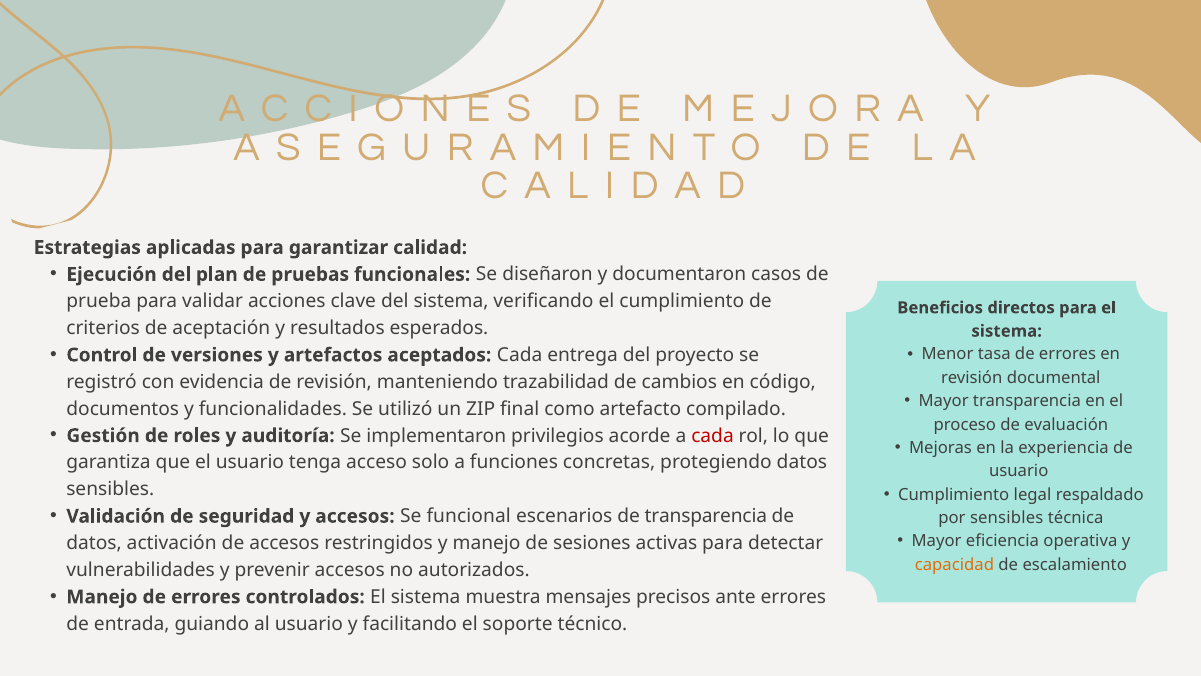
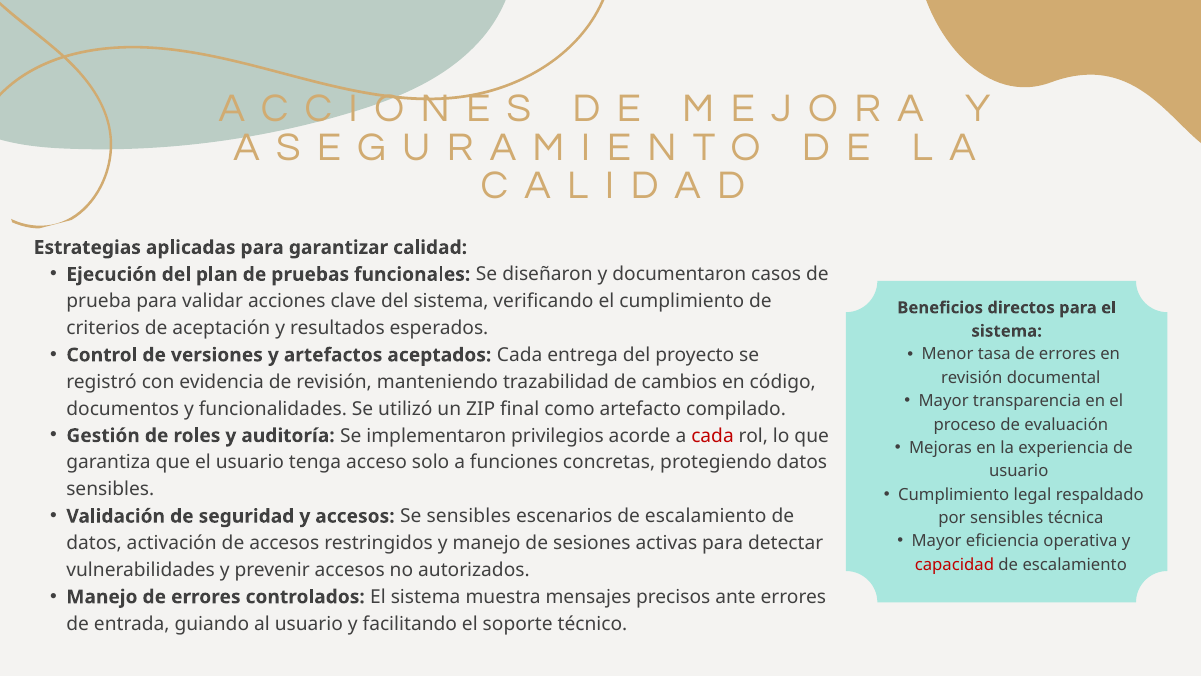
Se funcional: funcional -> sensibles (469, 516)
escenarios de transparencia: transparencia -> escalamiento (706, 516)
capacidad colour: orange -> red (954, 564)
